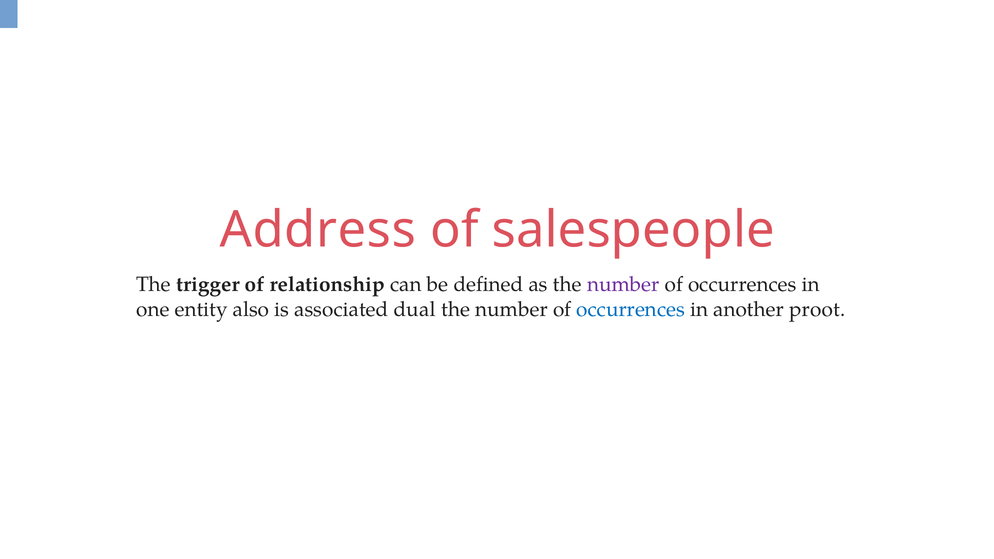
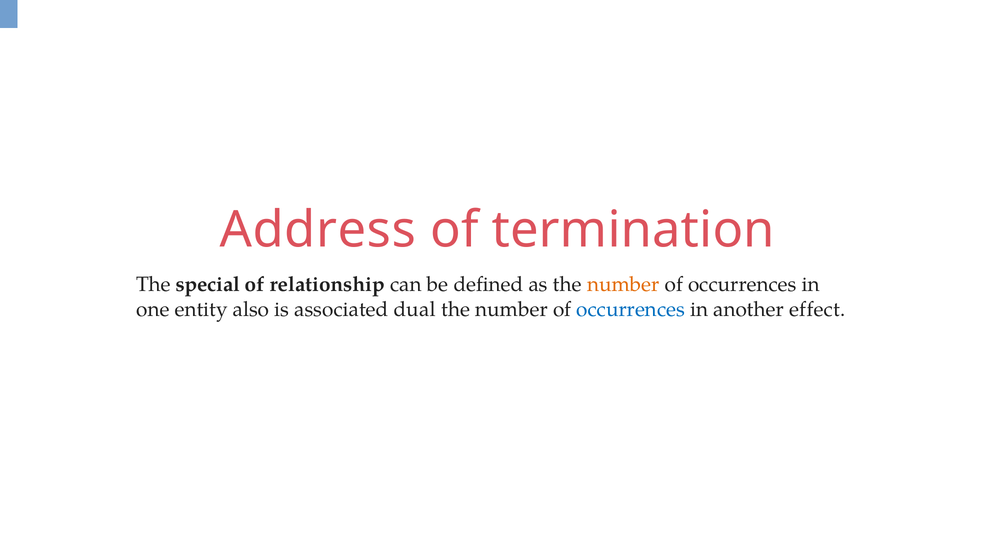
salespeople: salespeople -> termination (633, 230)
trigger: trigger -> special (208, 285)
number colour: purple -> orange (623, 285)
proot: proot -> effect (817, 310)
